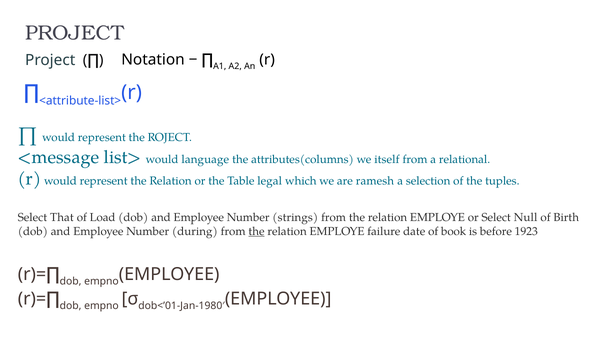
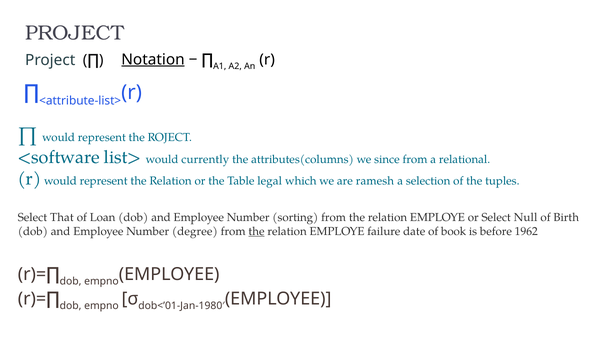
Notation underline: none -> present (153, 59)
<message: <message -> <software (59, 157)
language: language -> currently (205, 159)
itself: itself -> since (387, 159)
Load: Load -> Loan (103, 218)
strings: strings -> sorting (295, 218)
during: during -> degree (195, 231)
1923: 1923 -> 1962 (526, 231)
